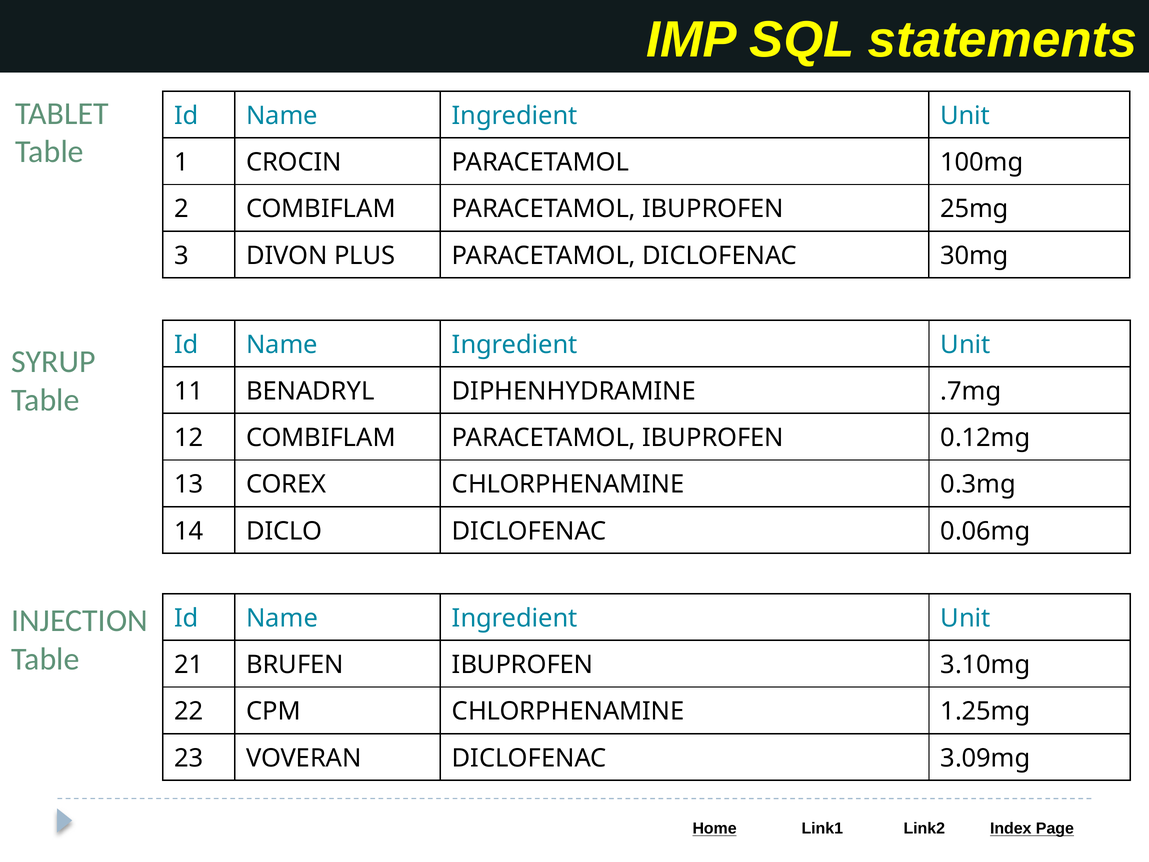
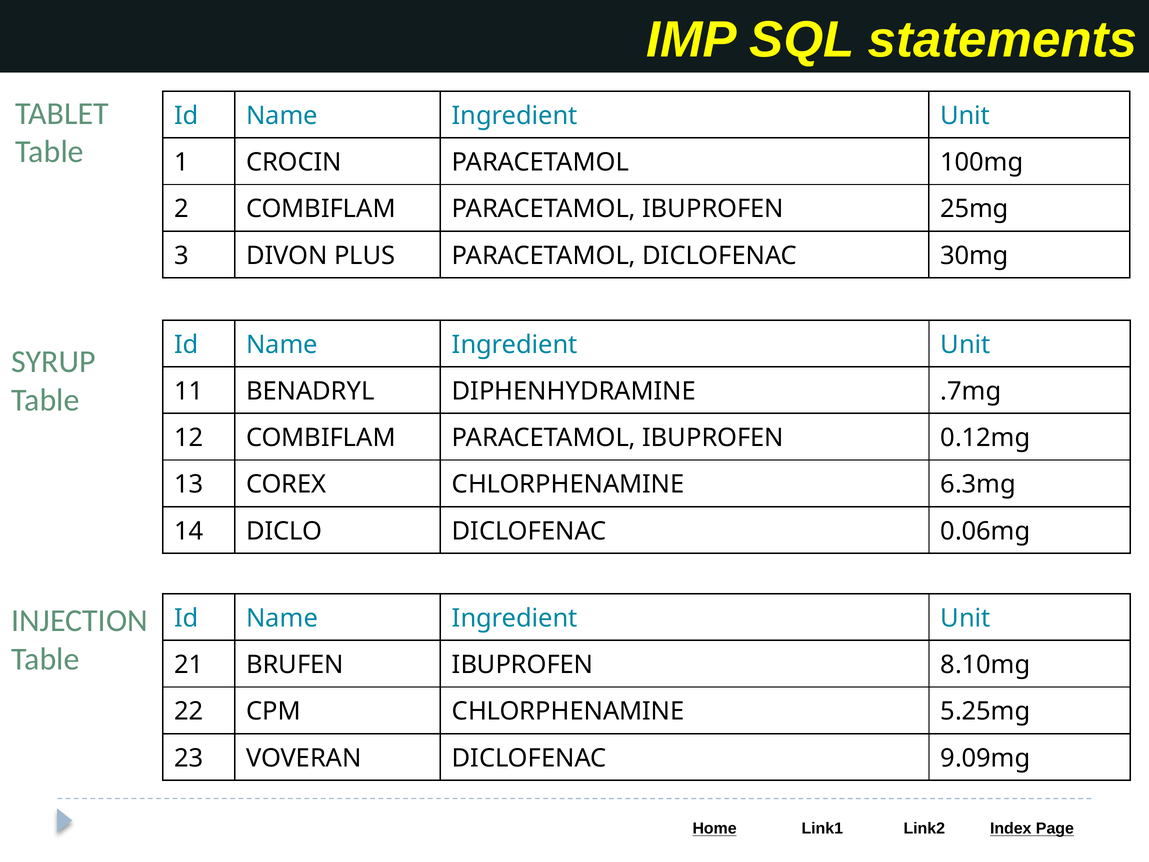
0.3mg: 0.3mg -> 6.3mg (978, 484)
3.10mg: 3.10mg -> 8.10mg (985, 665)
1.25mg: 1.25mg -> 5.25mg (985, 711)
3.09mg: 3.09mg -> 9.09mg (985, 758)
